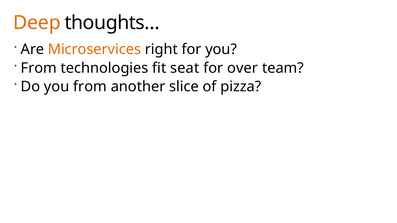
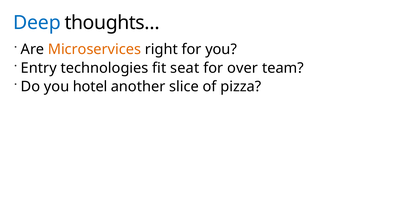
Deep colour: orange -> blue (37, 23)
From: From -> Entry (39, 68)
you from: from -> hotel (90, 87)
